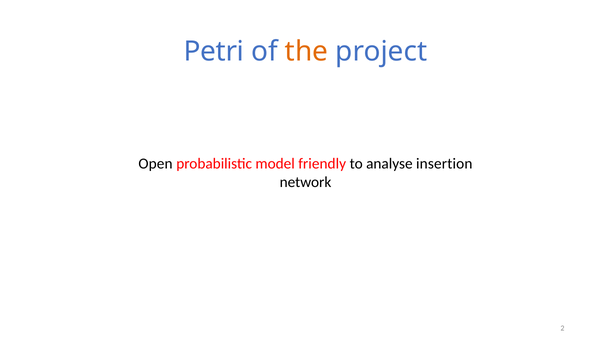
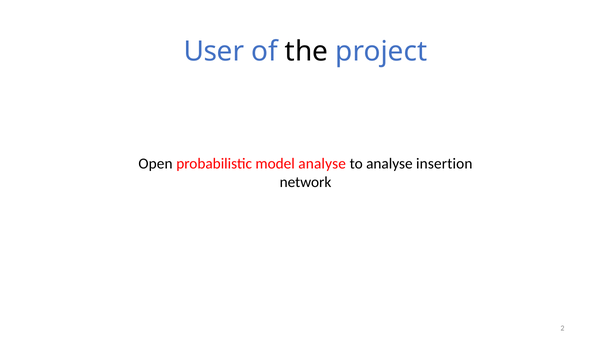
Petri: Petri -> User (214, 51)
the colour: orange -> black (307, 51)
model friendly: friendly -> analyse (322, 163)
